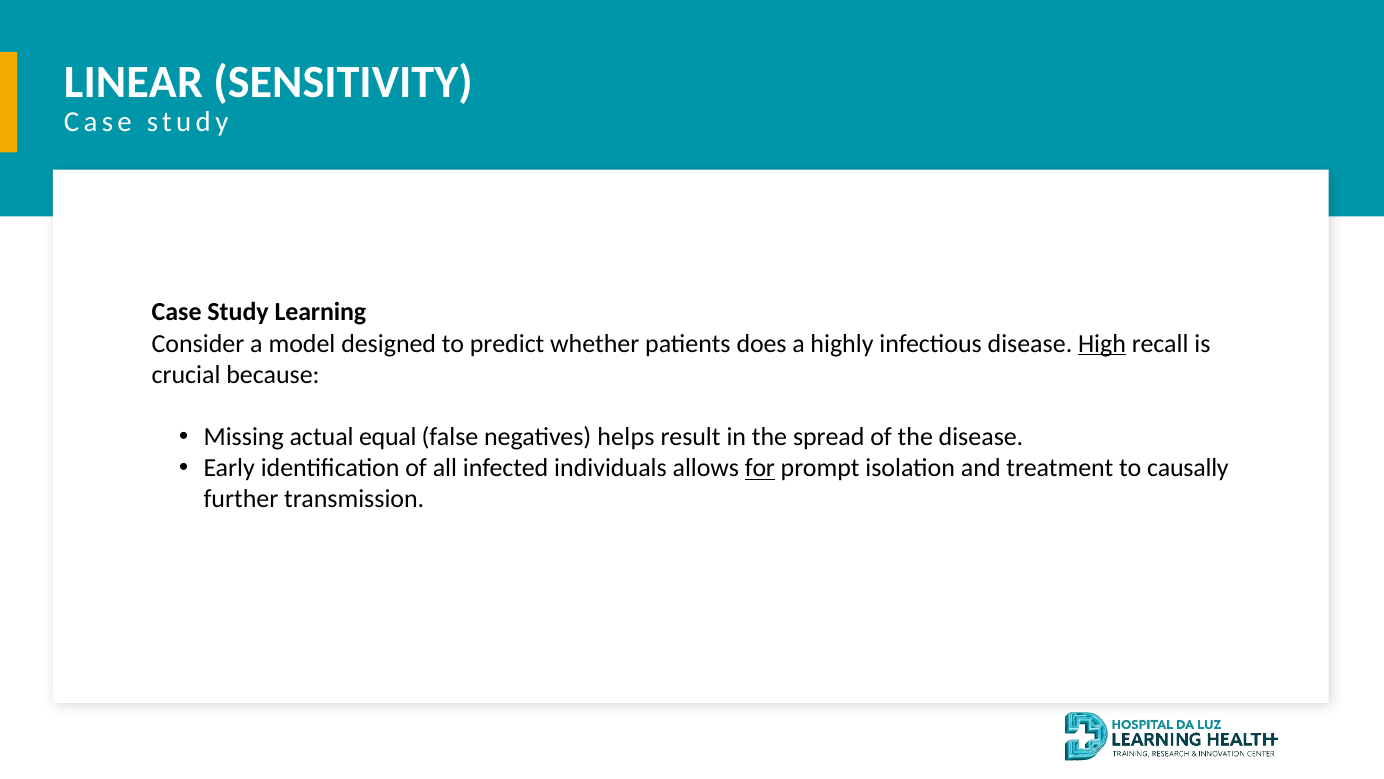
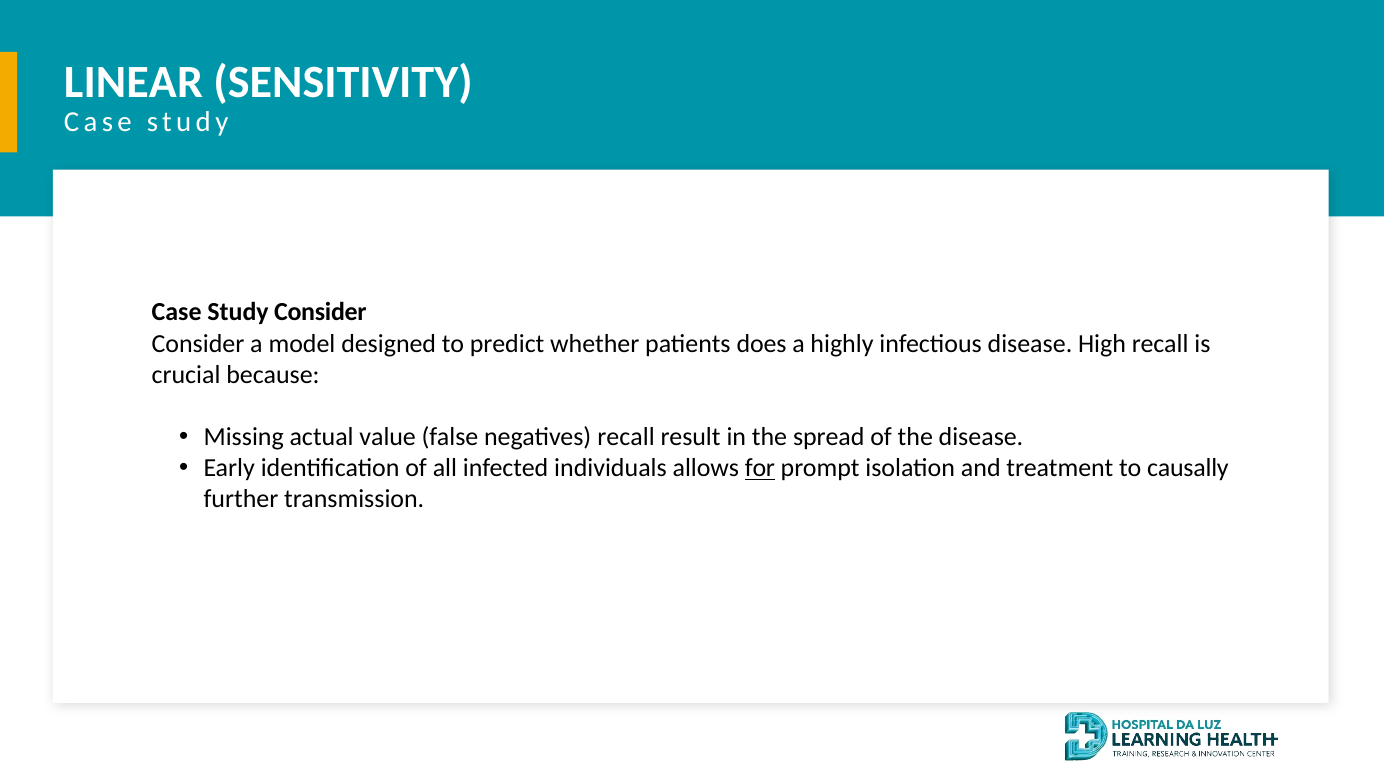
Study Learning: Learning -> Consider (320, 312)
High underline: present -> none (1102, 343)
equal: equal -> value (388, 437)
negatives helps: helps -> recall (626, 437)
